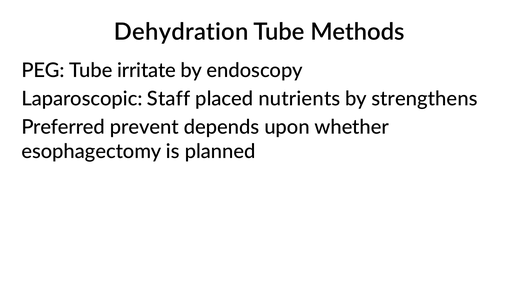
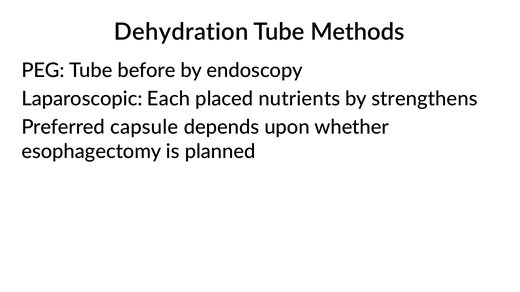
irritate: irritate -> before (147, 71)
Staff: Staff -> Each (169, 99)
prevent: prevent -> capsule (144, 127)
